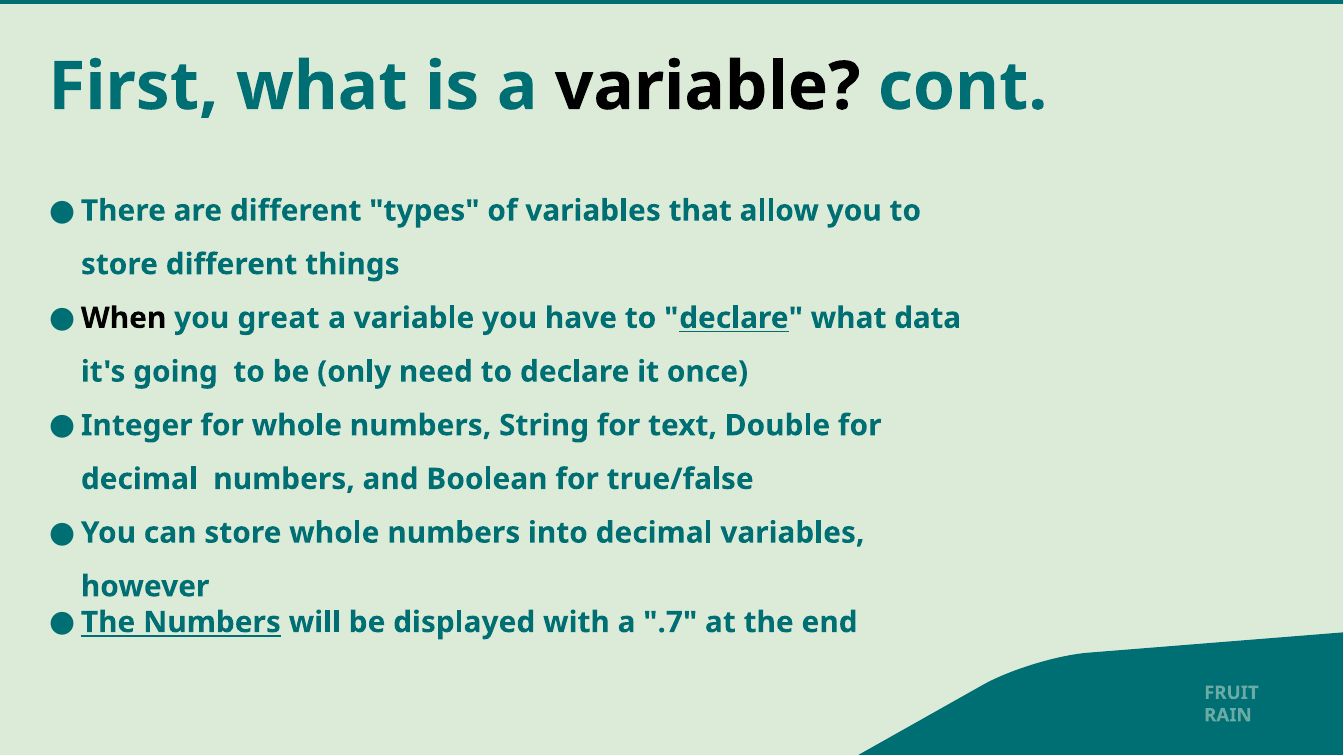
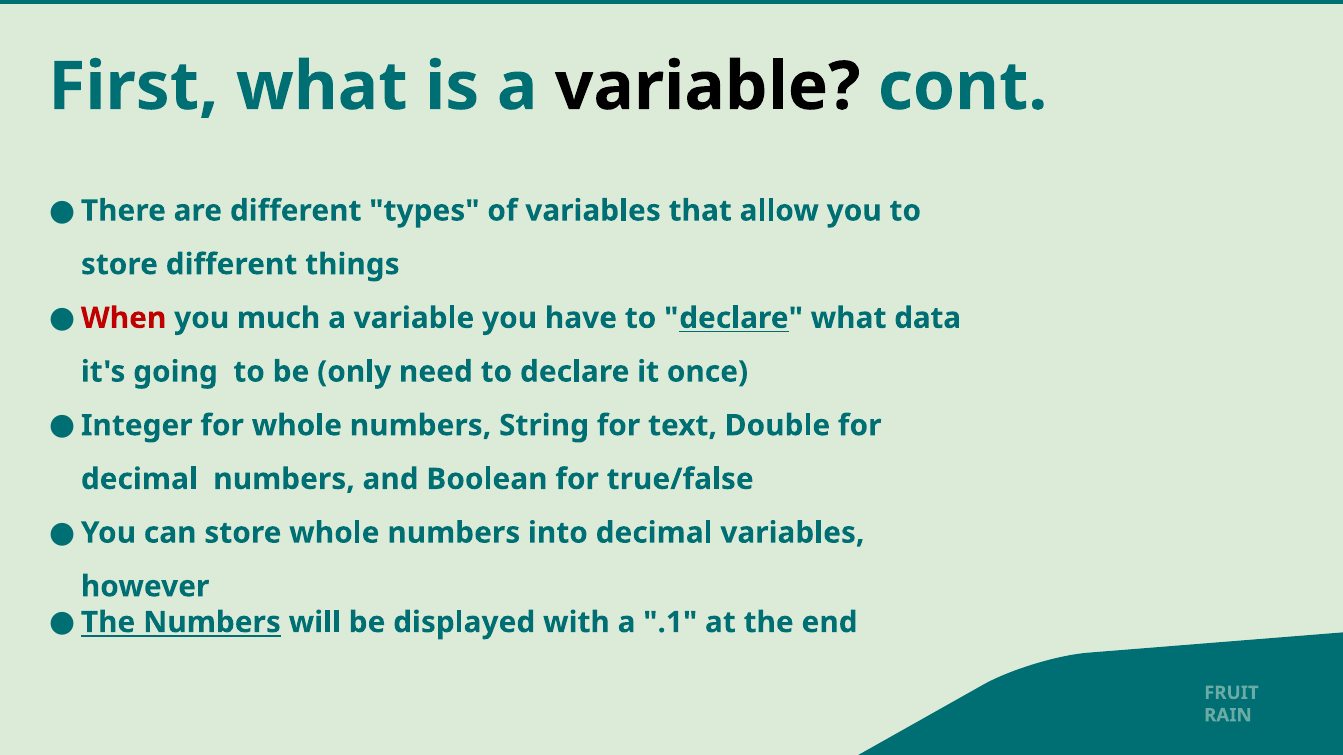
When colour: black -> red (124, 318)
great: great -> much (279, 318)
.7: .7 -> .1 (670, 623)
